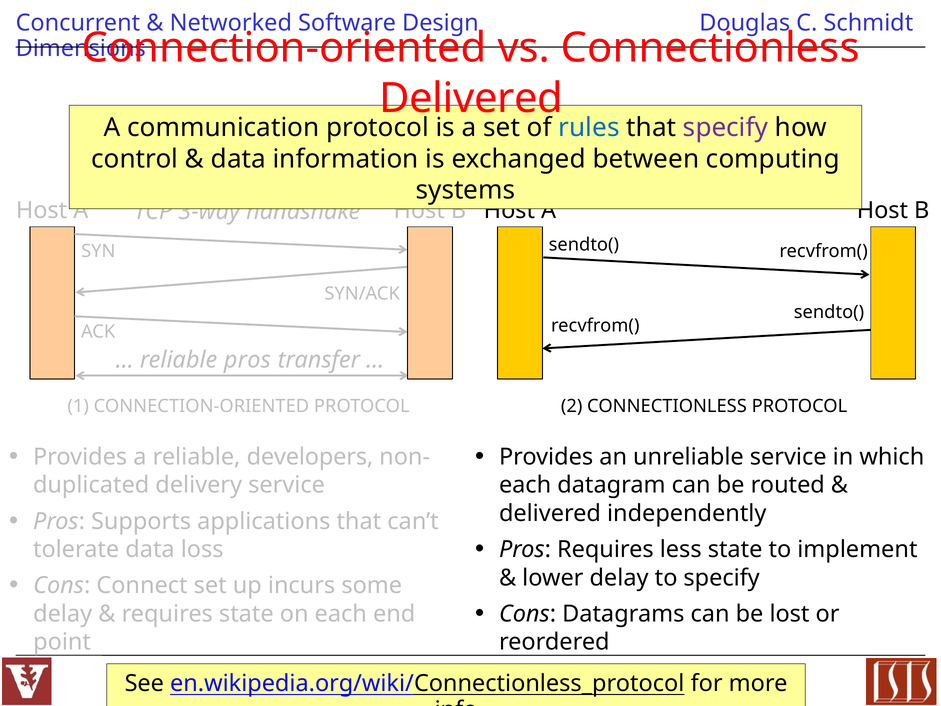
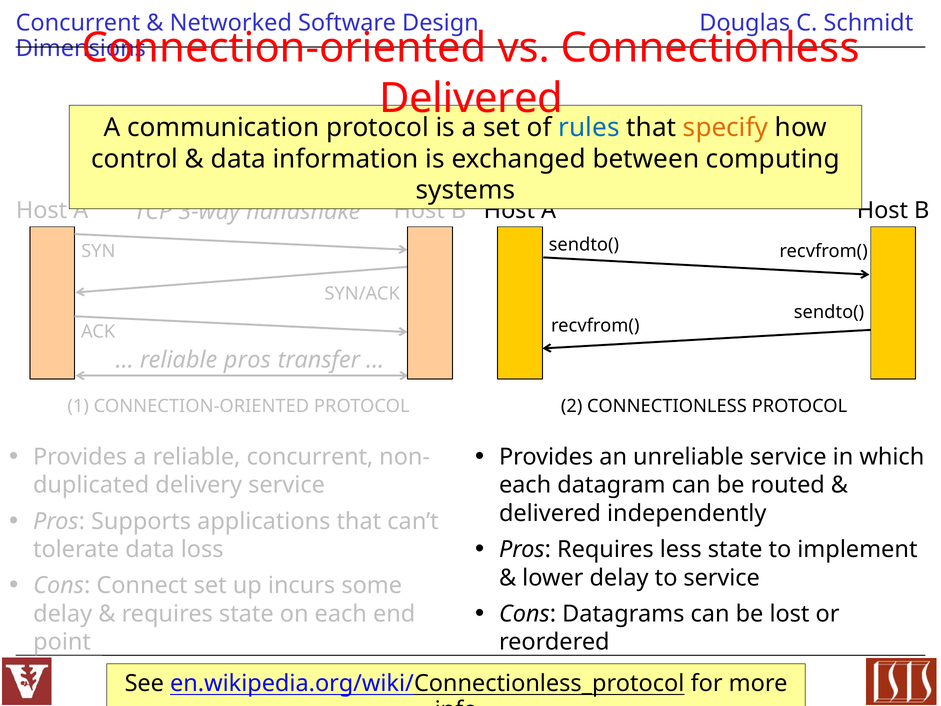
specify colour: purple -> orange (726, 127)
reliable developers: developers -> concurrent (310, 457)
to specify: specify -> service (722, 578)
